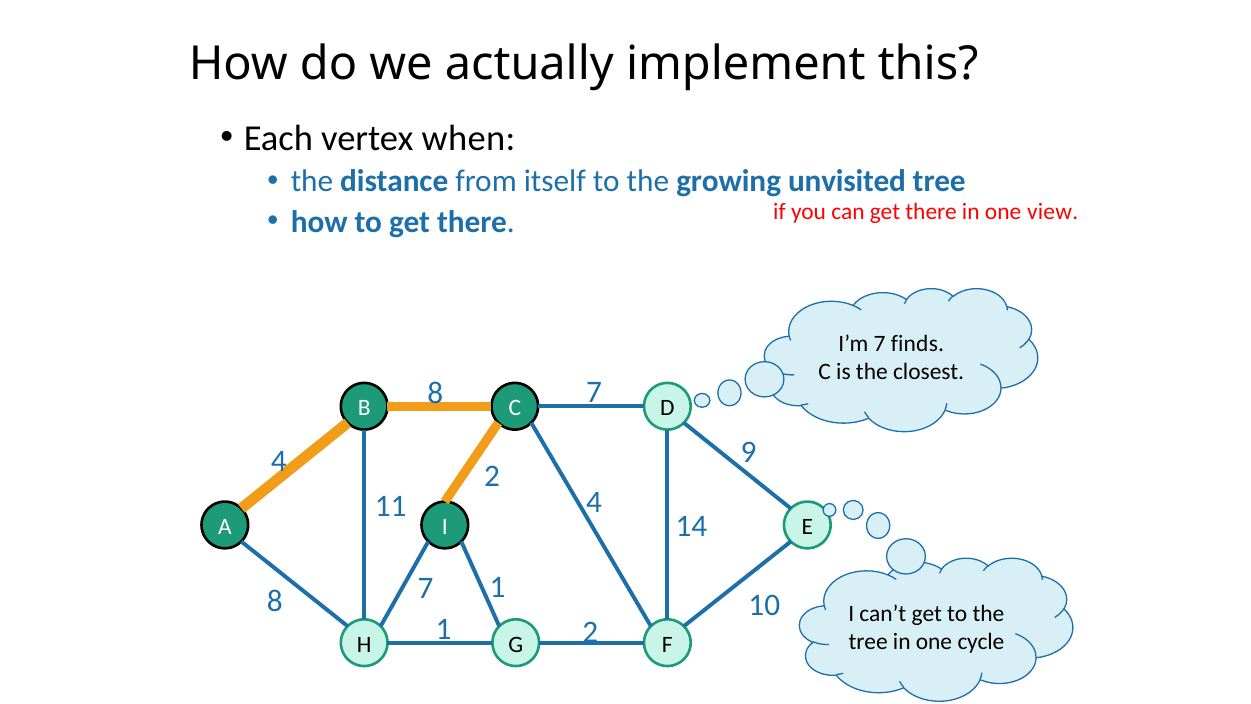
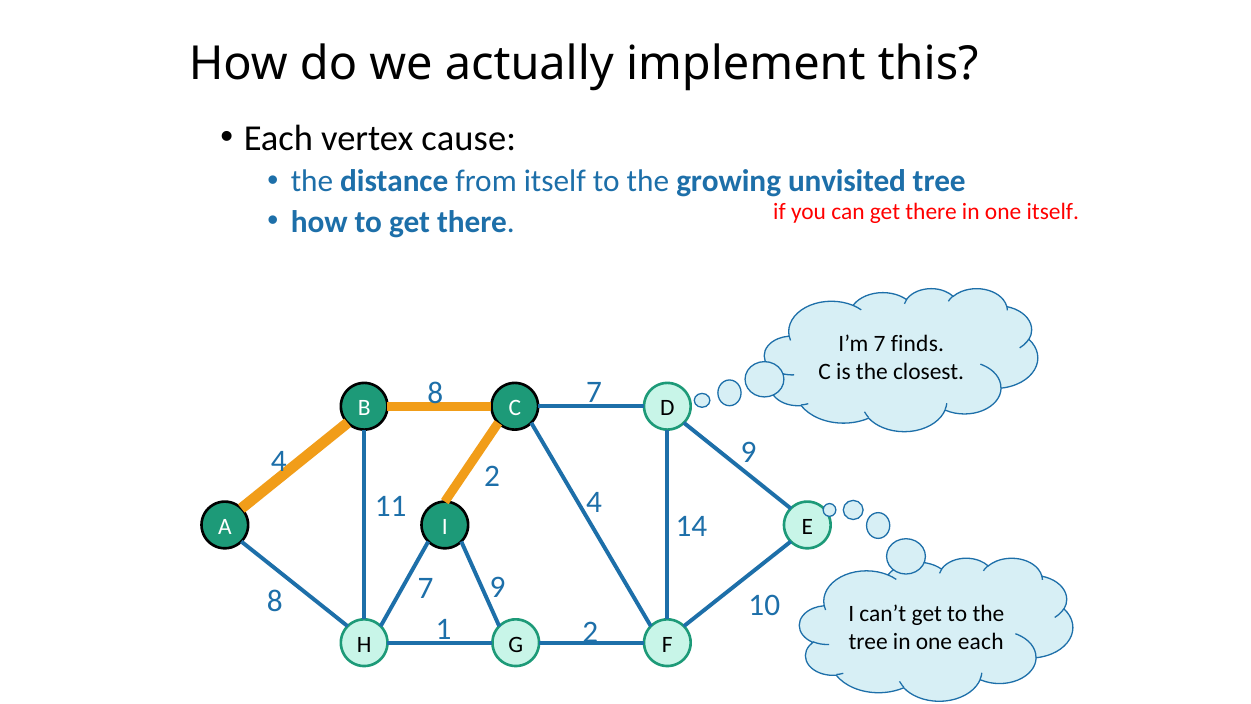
when: when -> cause (469, 138)
one view: view -> itself (1053, 212)
1: 1 -> 9 (497, 587)
one cycle: cycle -> each (981, 641)
